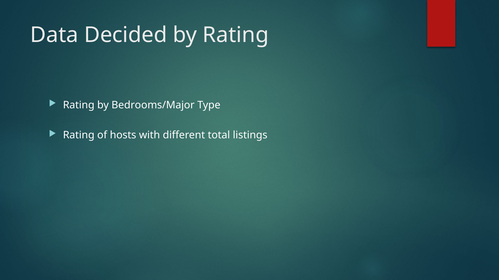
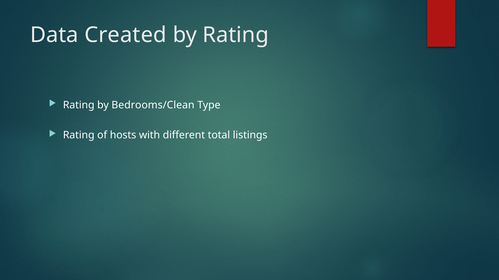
Decided: Decided -> Created (126, 35)
Bedrooms/Major: Bedrooms/Major -> Bedrooms/Clean (153, 105)
